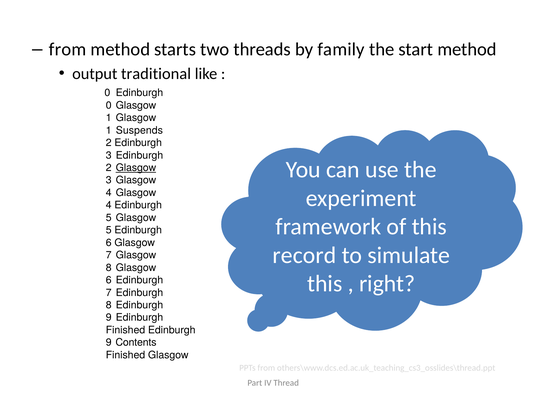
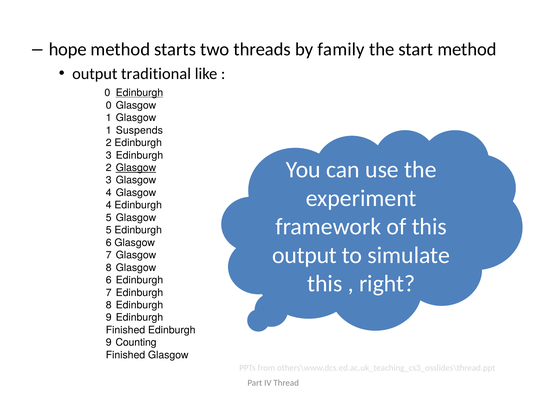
from: from -> hope (68, 50)
Edinburgh underline: none -> present (139, 93)
record: record -> output (305, 255)
Contents: Contents -> Counting (136, 343)
